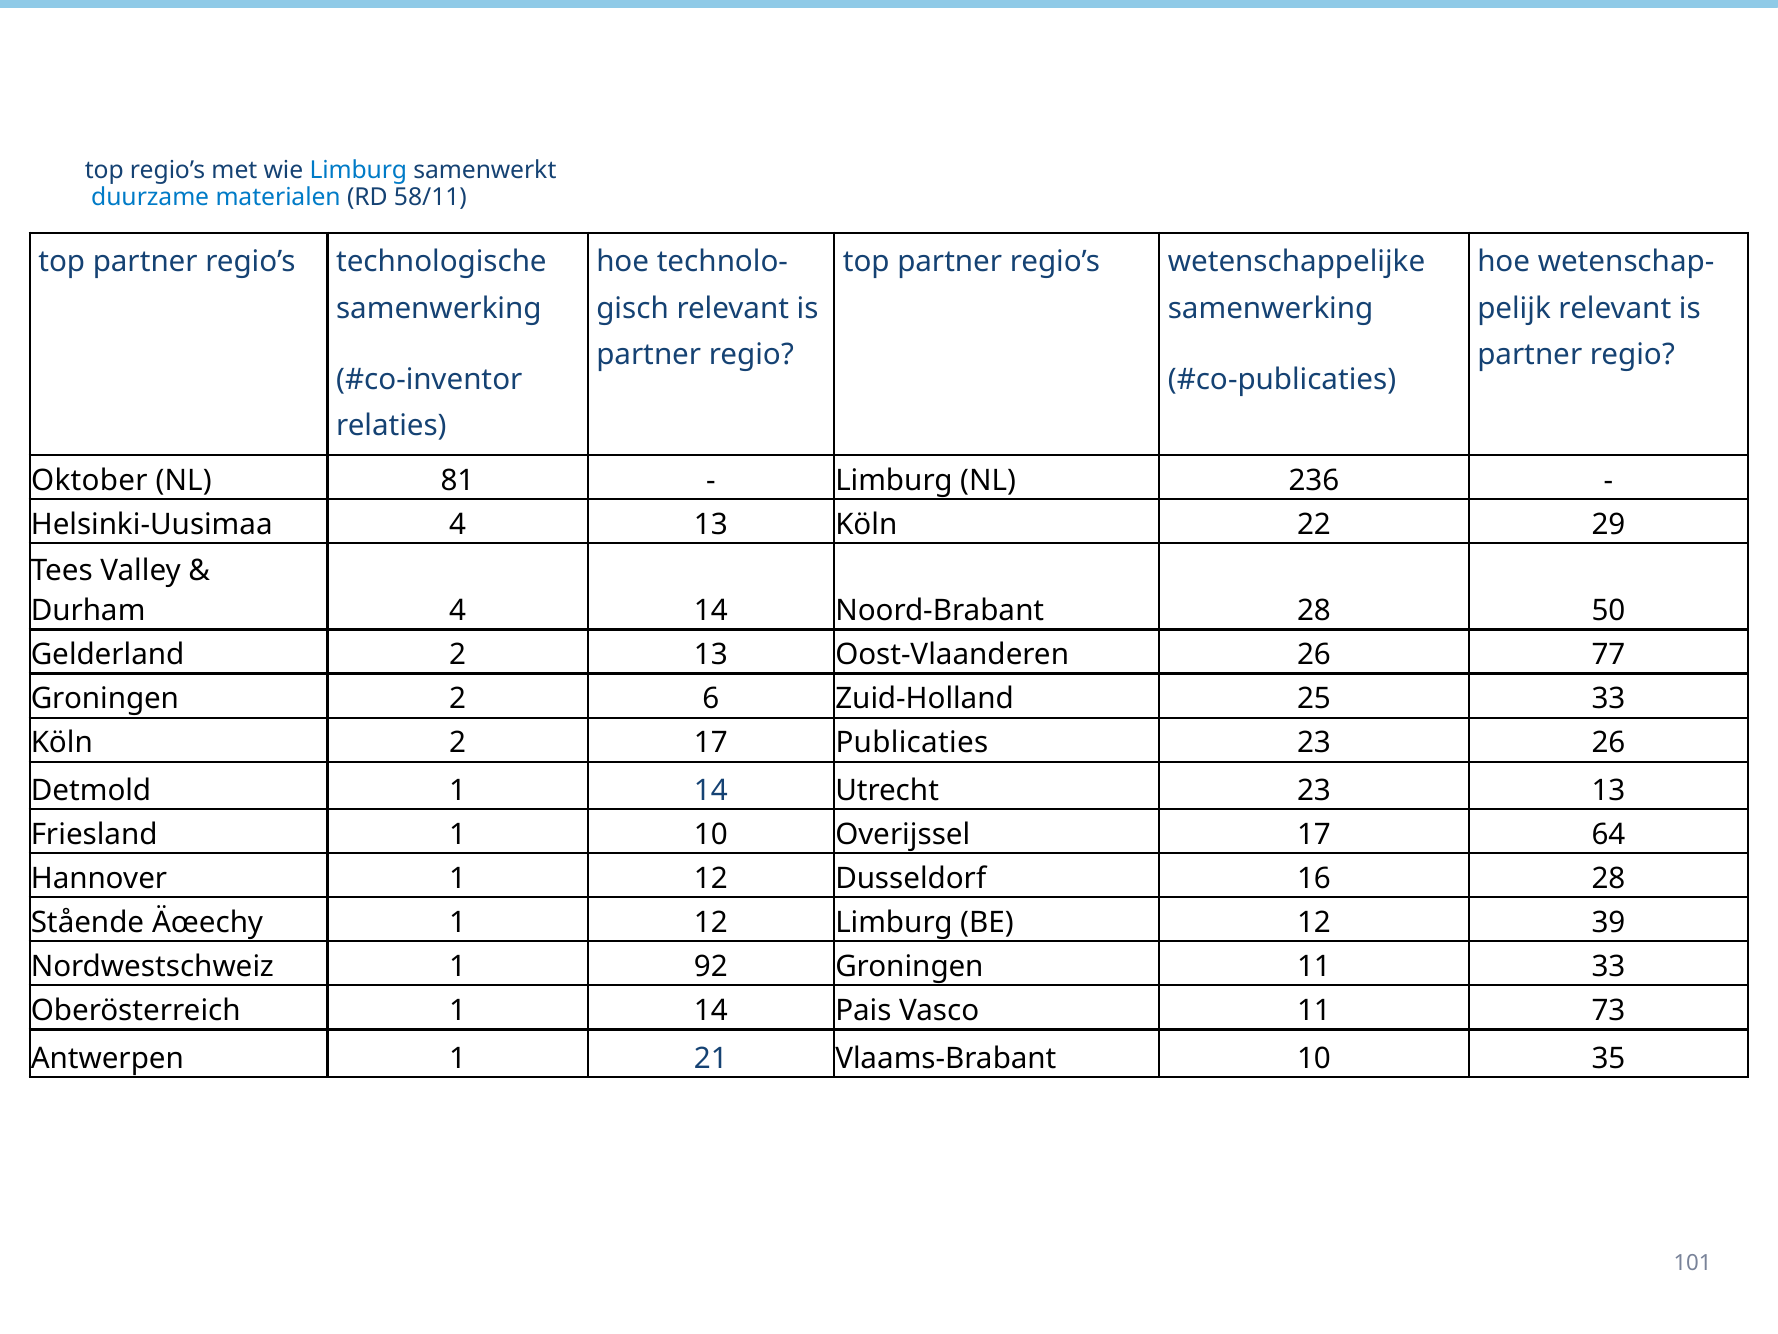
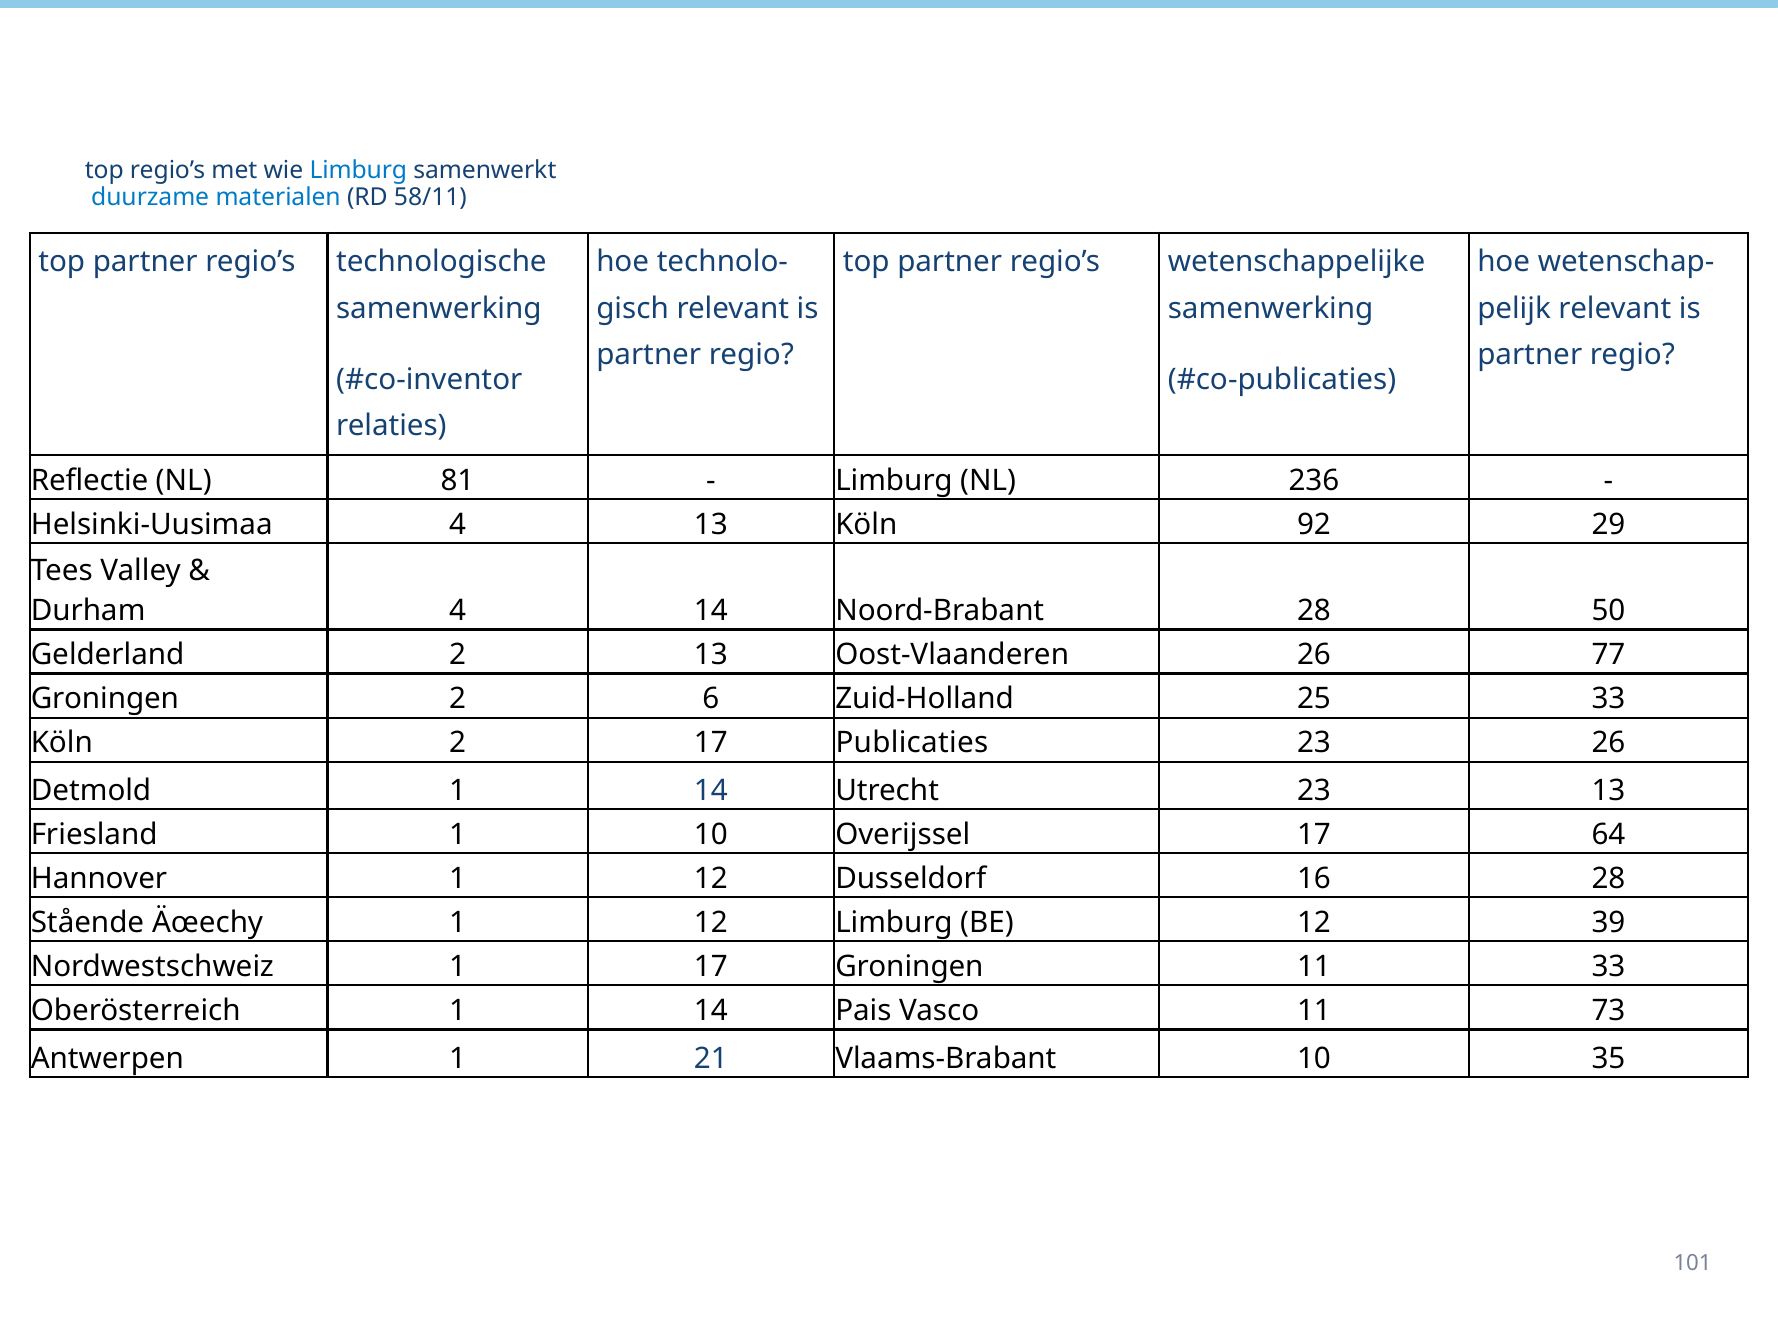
Oktober: Oktober -> Reflectie (90, 480)
22: 22 -> 92 (1314, 524)
1 92: 92 -> 17 (711, 967)
